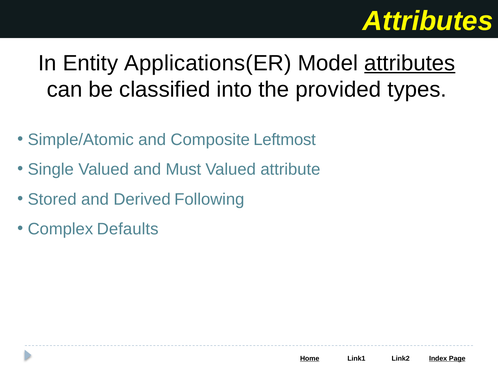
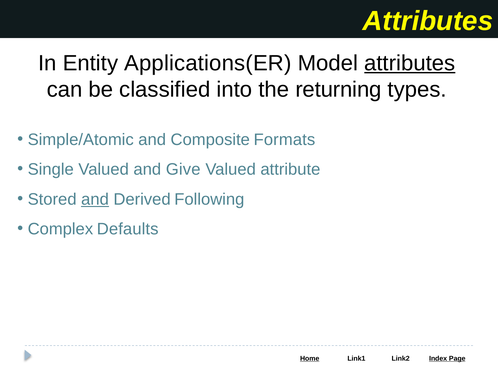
provided: provided -> returning (338, 90)
Leftmost: Leftmost -> Formats (284, 140)
Must: Must -> Give (183, 170)
and underline: none -> present (95, 199)
